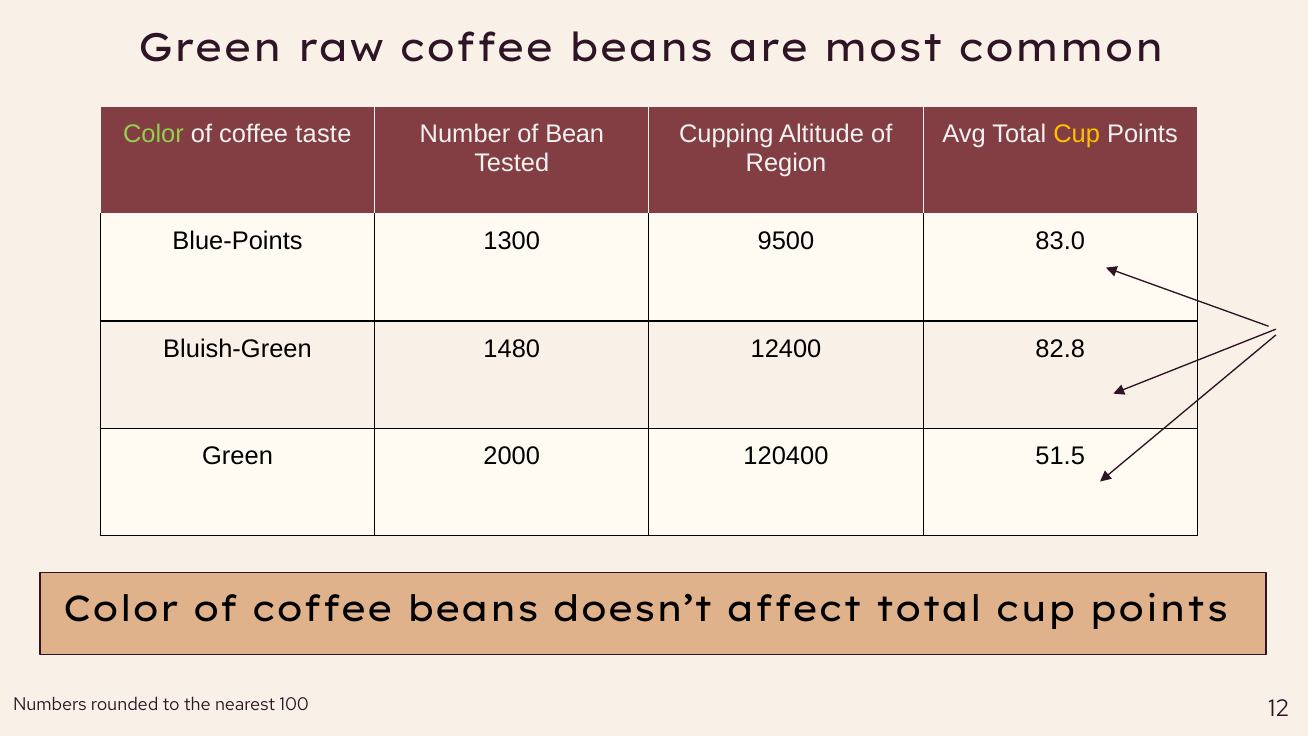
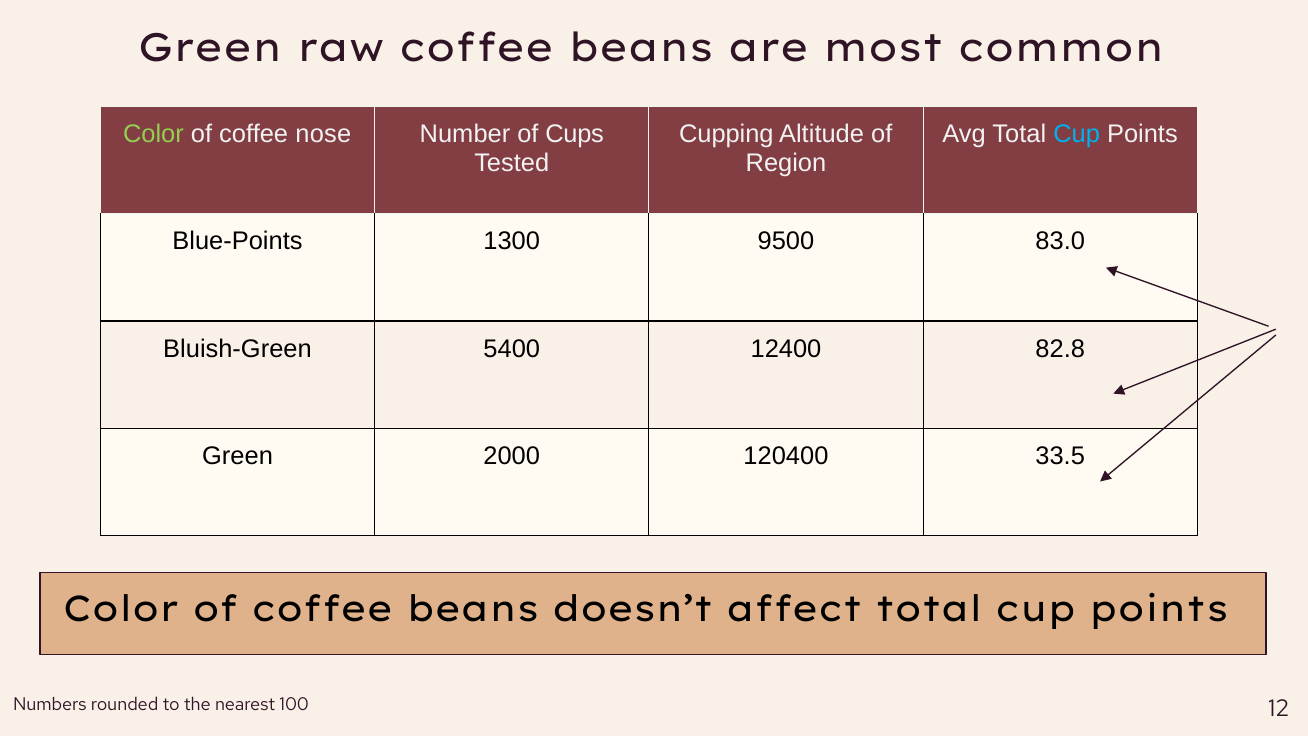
taste: taste -> nose (323, 134)
Bean: Bean -> Cups (575, 134)
Cup colour: yellow -> light blue (1077, 134)
1480: 1480 -> 5400 (512, 349)
51.5: 51.5 -> 33.5 (1060, 456)
